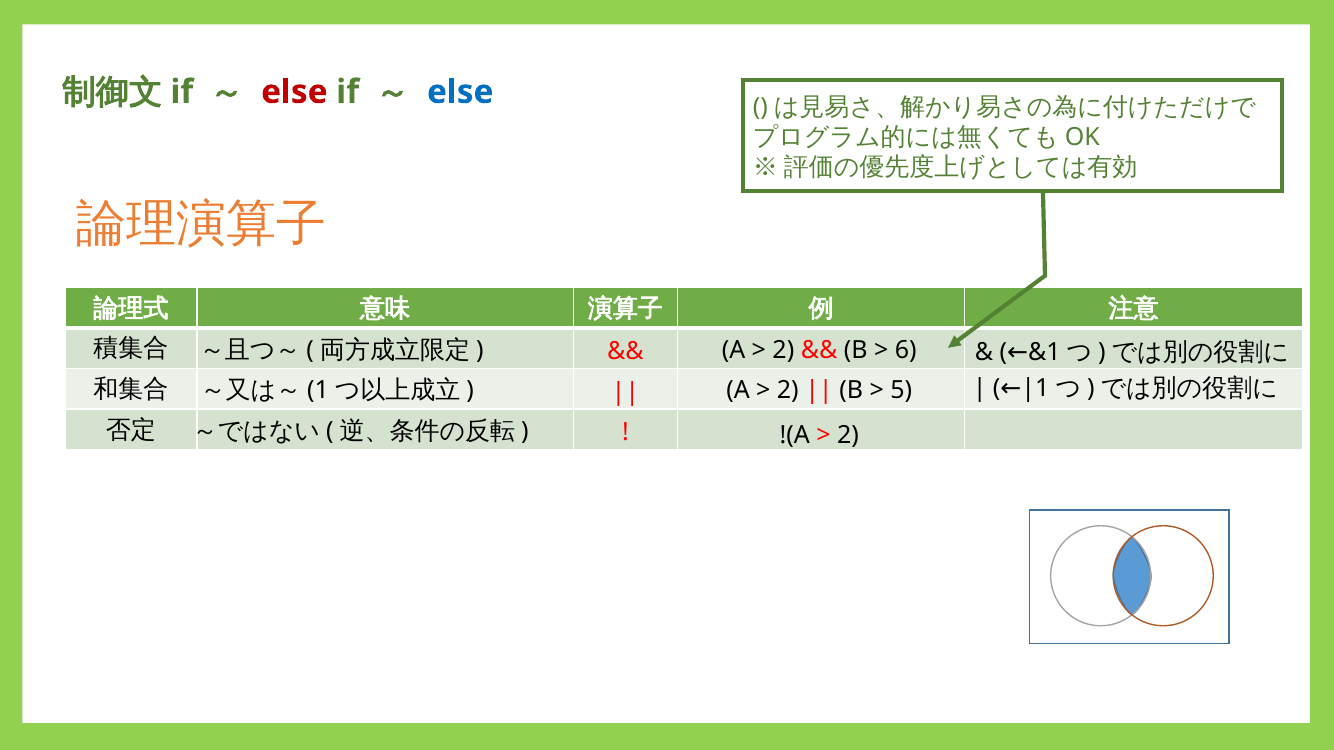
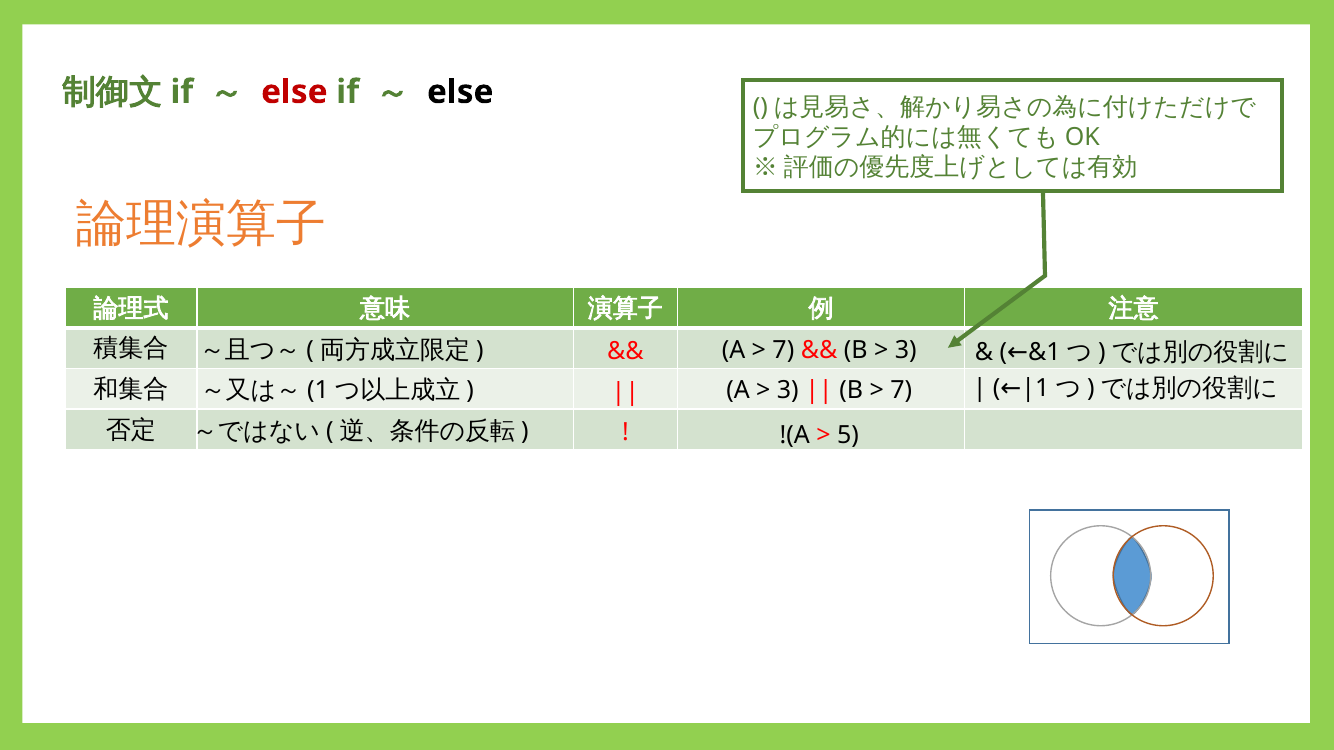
else colour: blue -> black (460, 92)
2: 2 -> 7 (783, 350)
6: 6 -> 3 (906, 350)
2: 2 -> 3 (788, 391)
5: 5 -> 7 (901, 391)
2: 2 -> 5 (848, 436)
